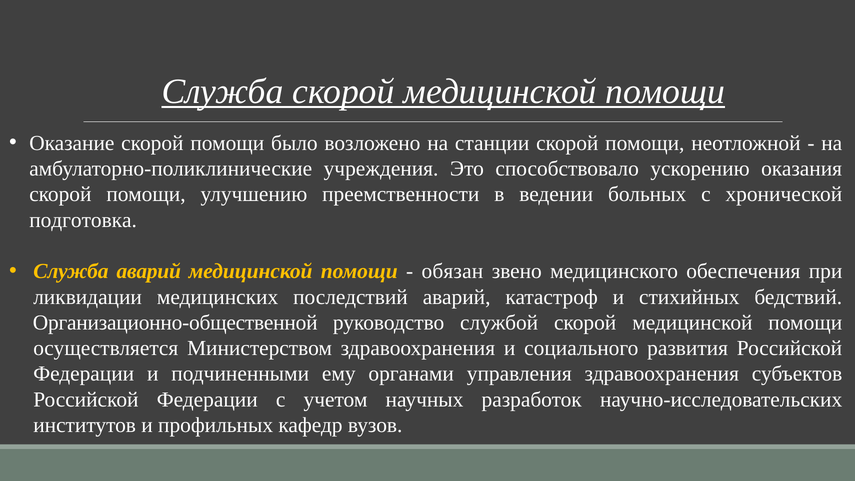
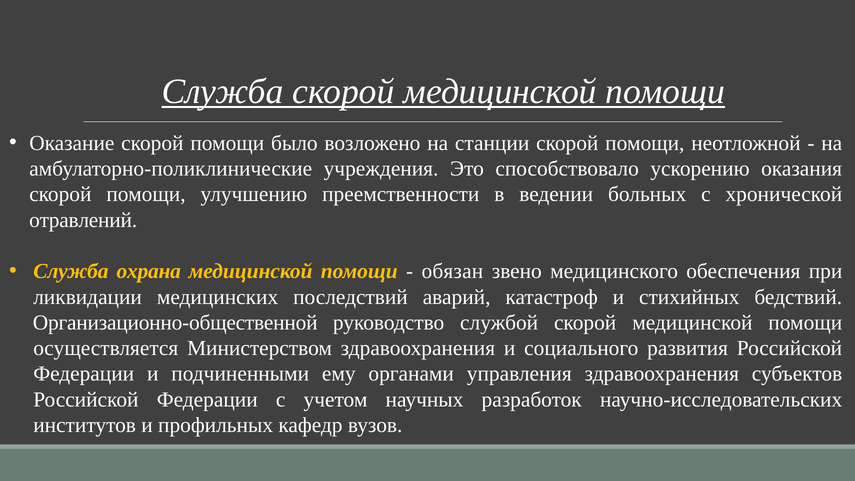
подготовка: подготовка -> отравлений (83, 220)
Служба аварий: аварий -> охрана (149, 271)
